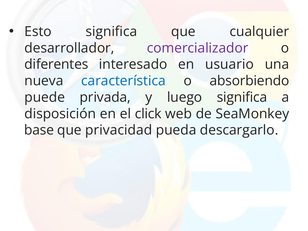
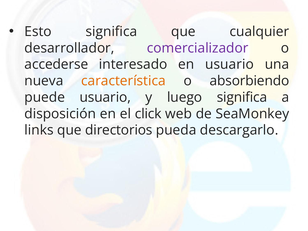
diferentes: diferentes -> accederse (56, 64)
característica colour: blue -> orange (123, 81)
puede privada: privada -> usuario (105, 97)
base: base -> links (39, 130)
privacidad: privacidad -> directorios (119, 130)
